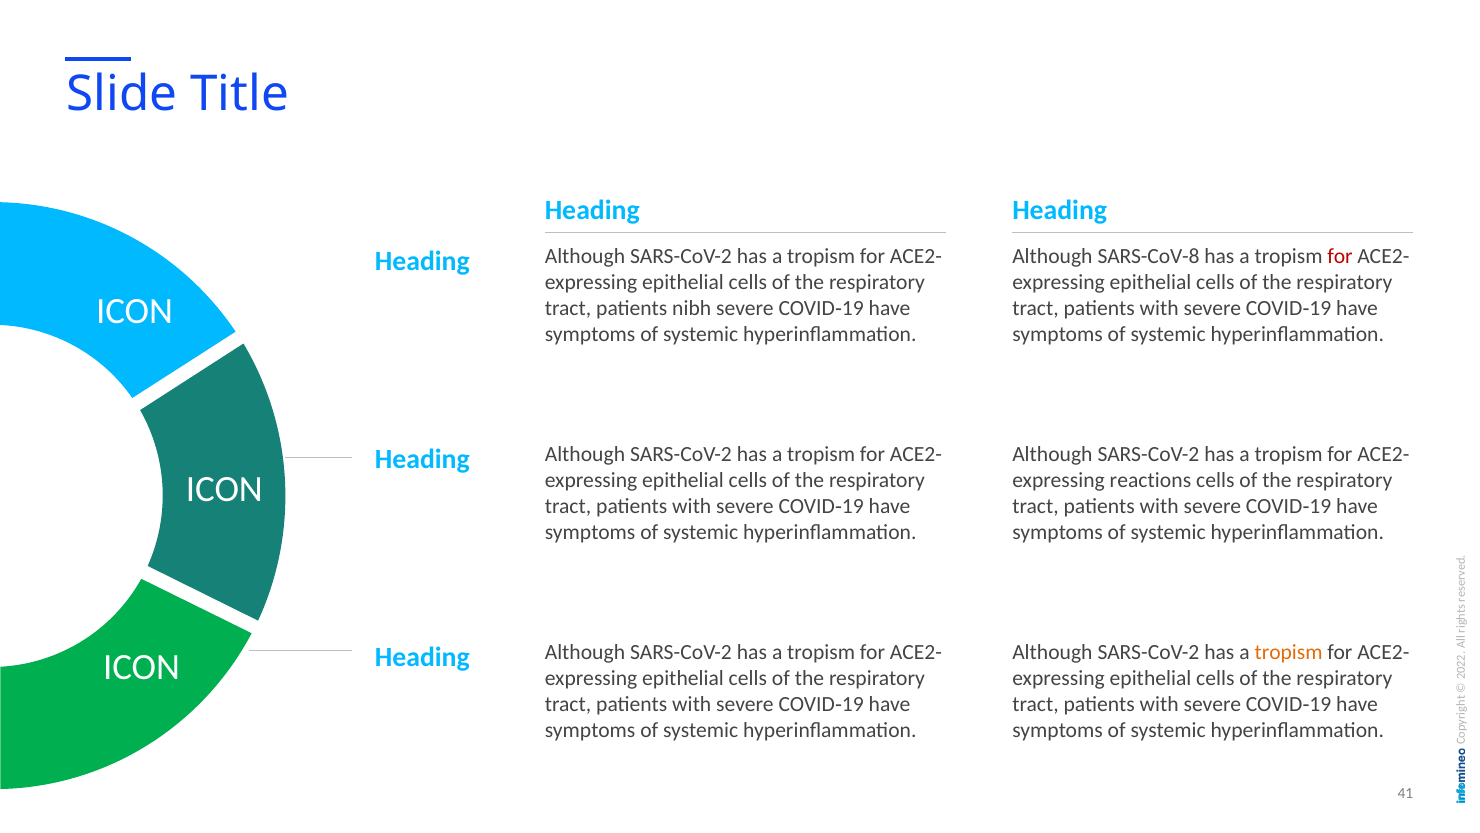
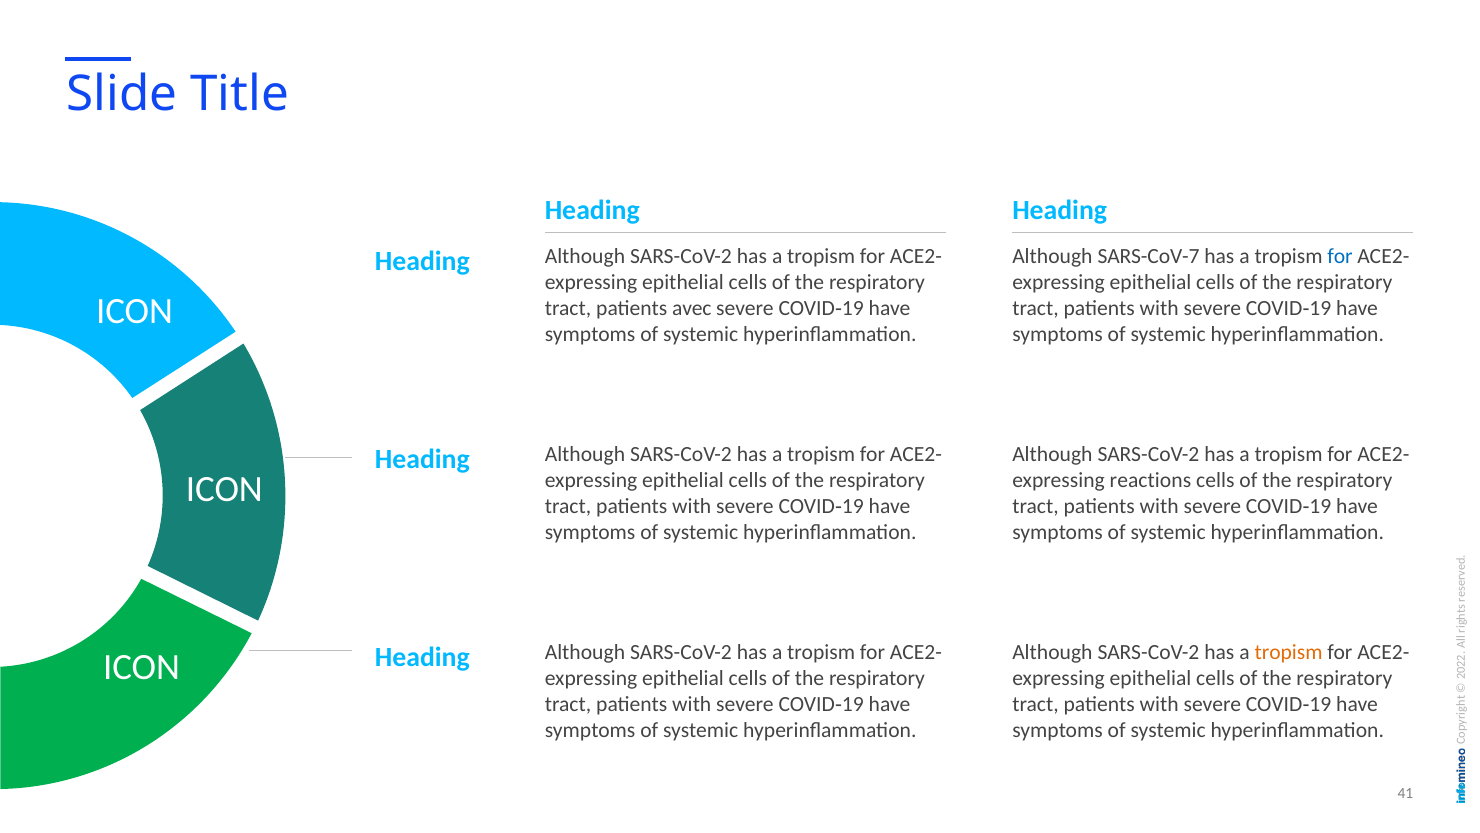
SARS-CoV-8: SARS-CoV-8 -> SARS-CoV-7 (1149, 257)
for colour: red -> blue (1340, 257)
nibh: nibh -> avec (692, 308)
